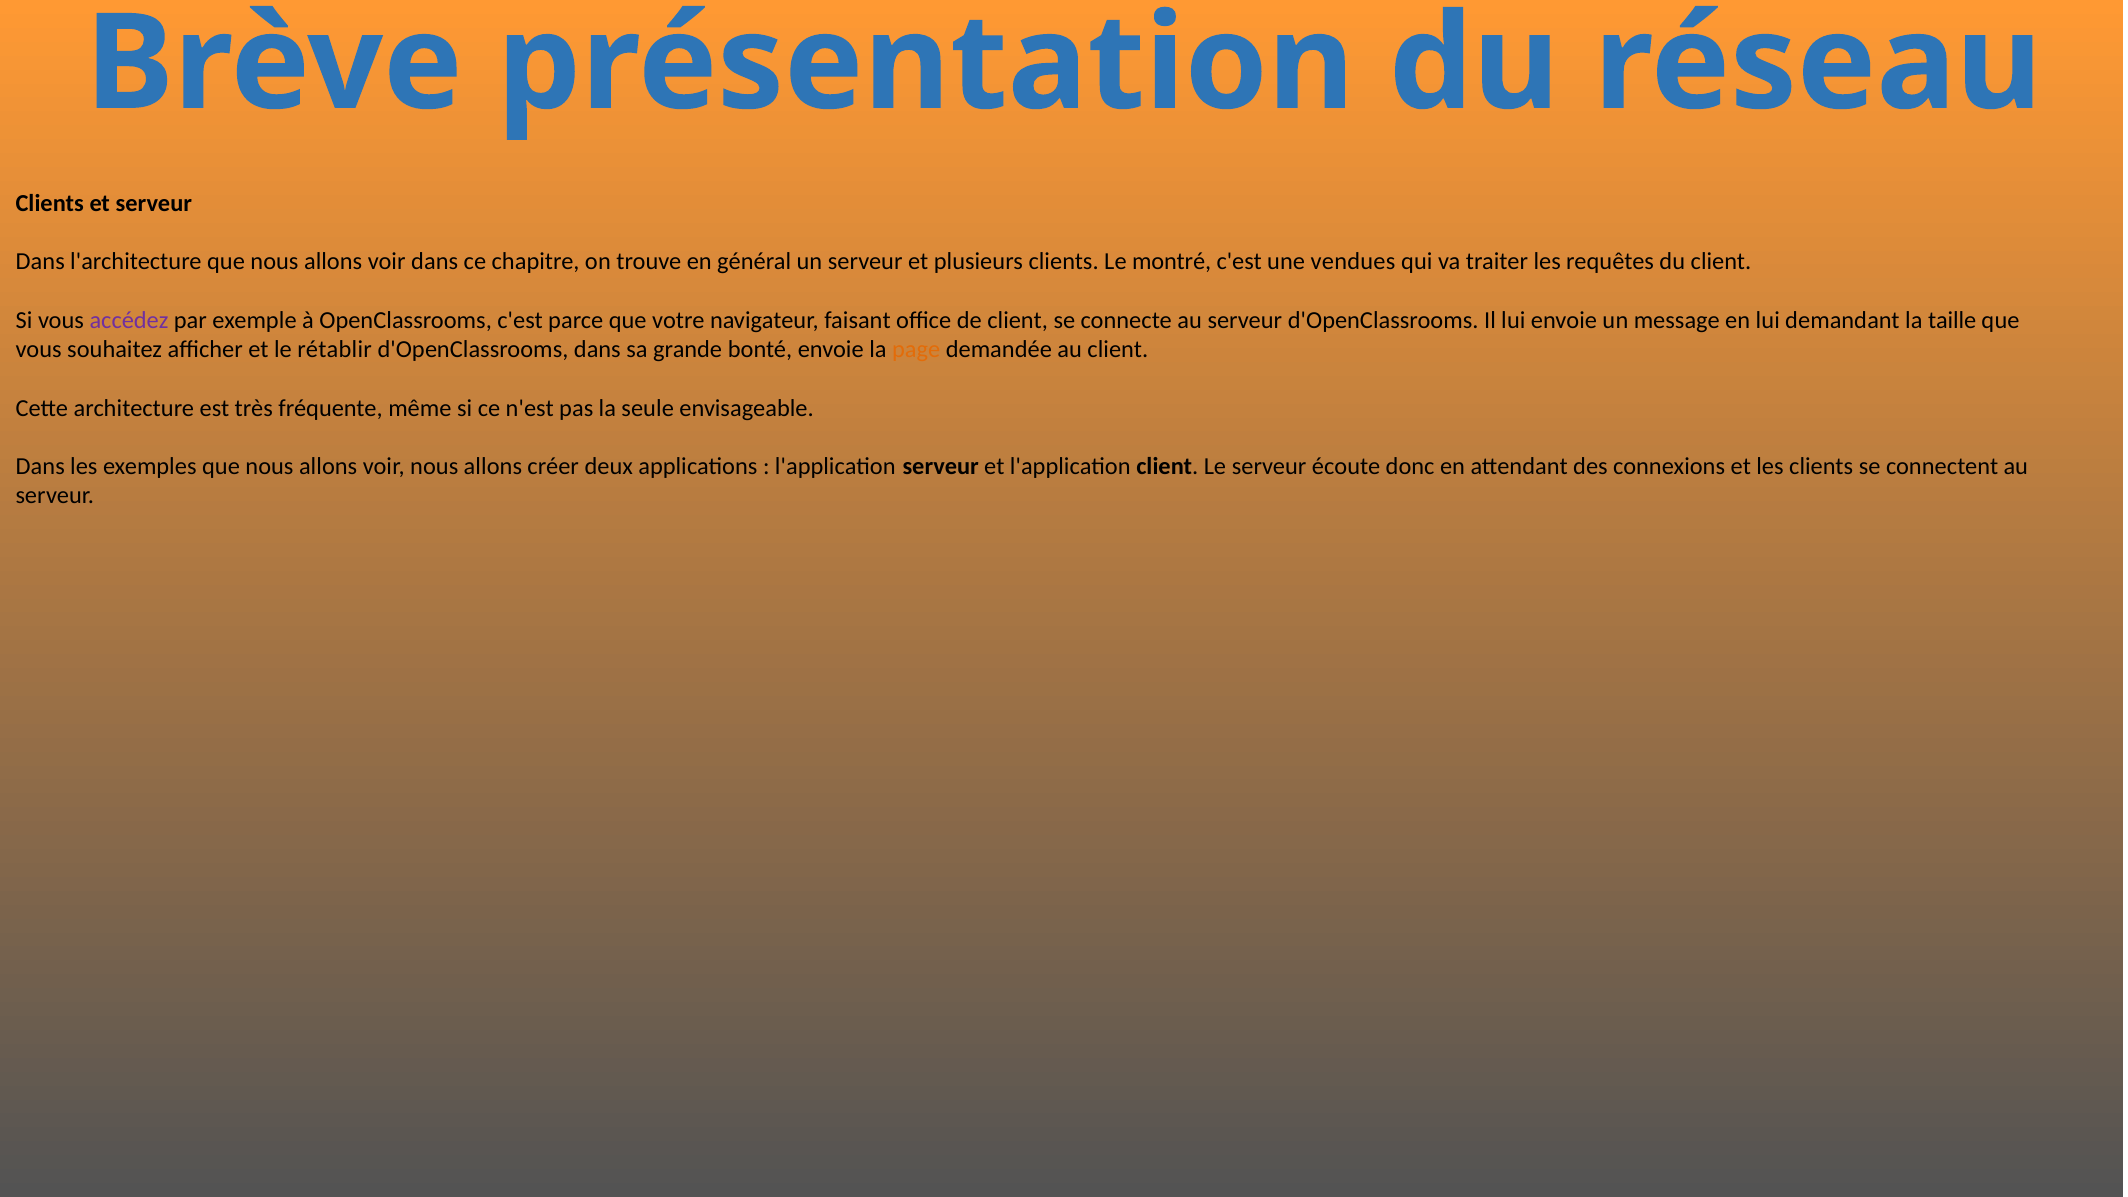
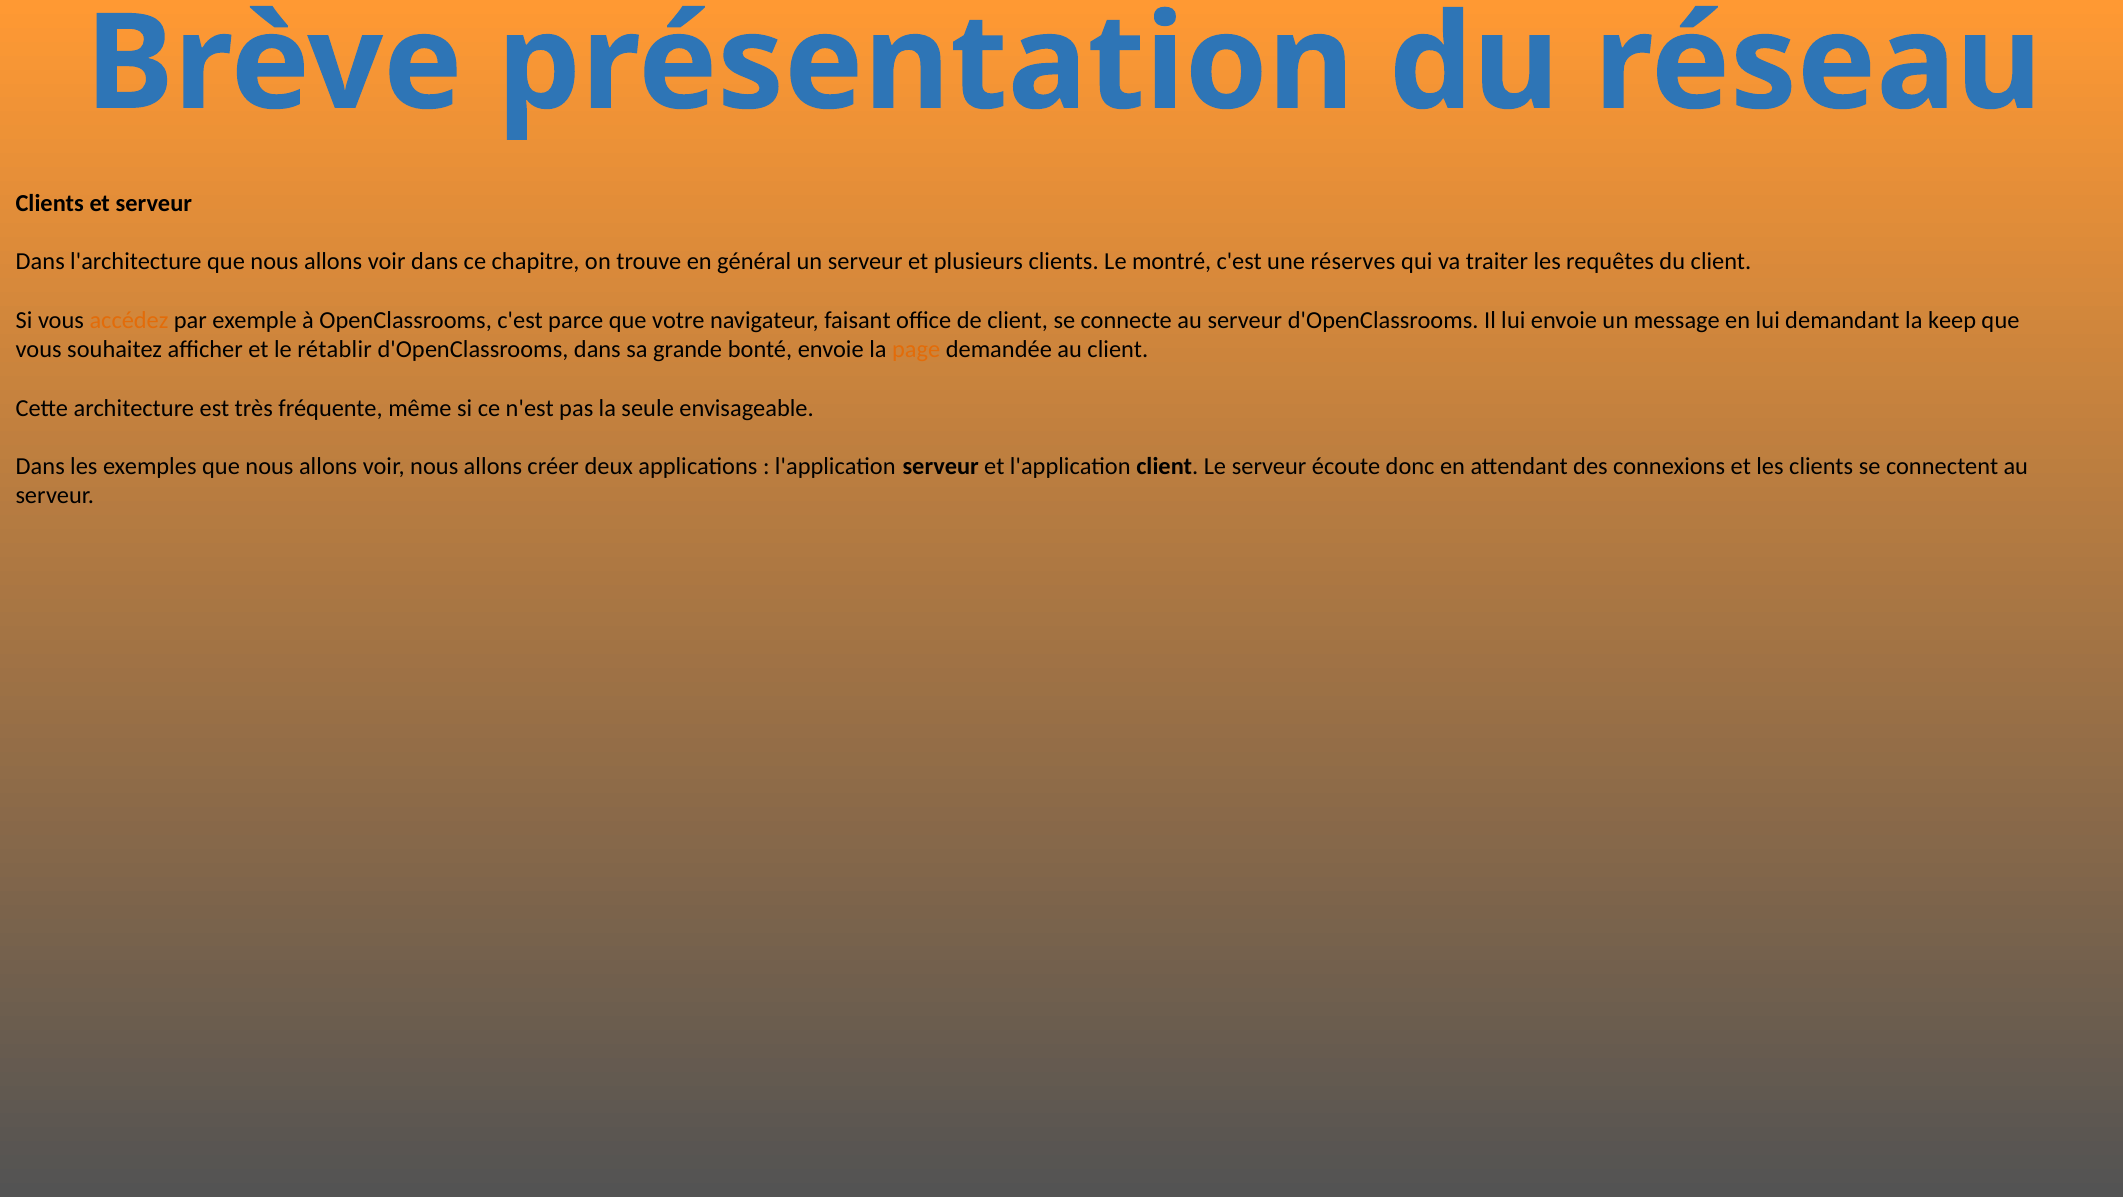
vendues: vendues -> réserves (1353, 262)
accédez colour: purple -> orange (129, 320)
taille: taille -> keep (1952, 320)
